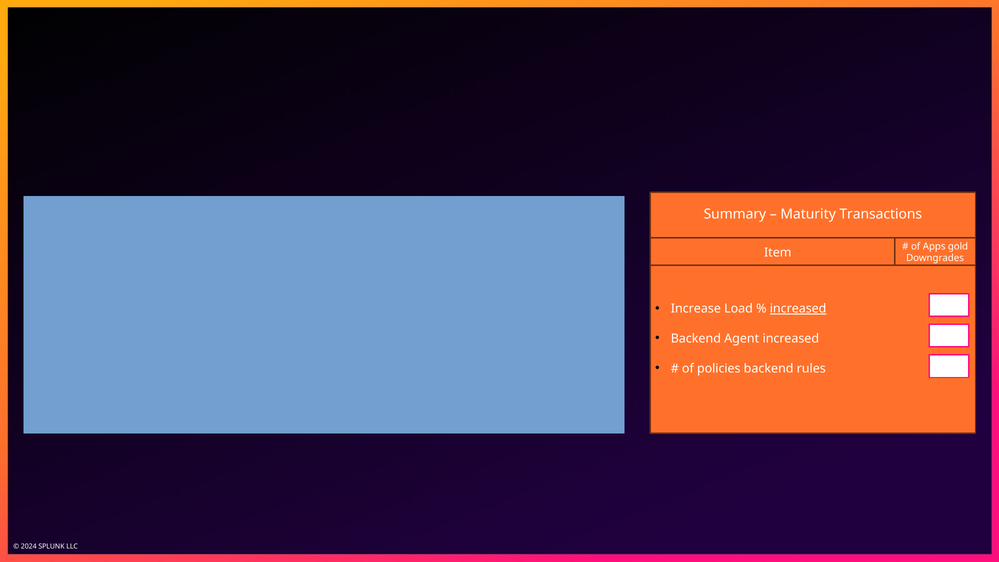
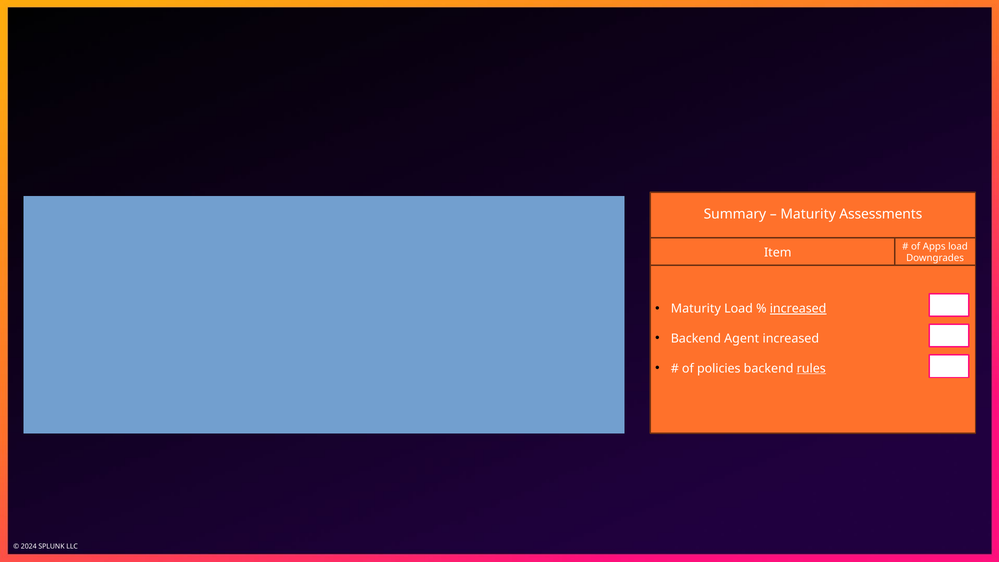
Transactions: Transactions -> Assessments (881, 214)
Apps gold: gold -> load (958, 246)
Increase: Increase -> Maturity (696, 309)
rules underline: none -> present (811, 368)
